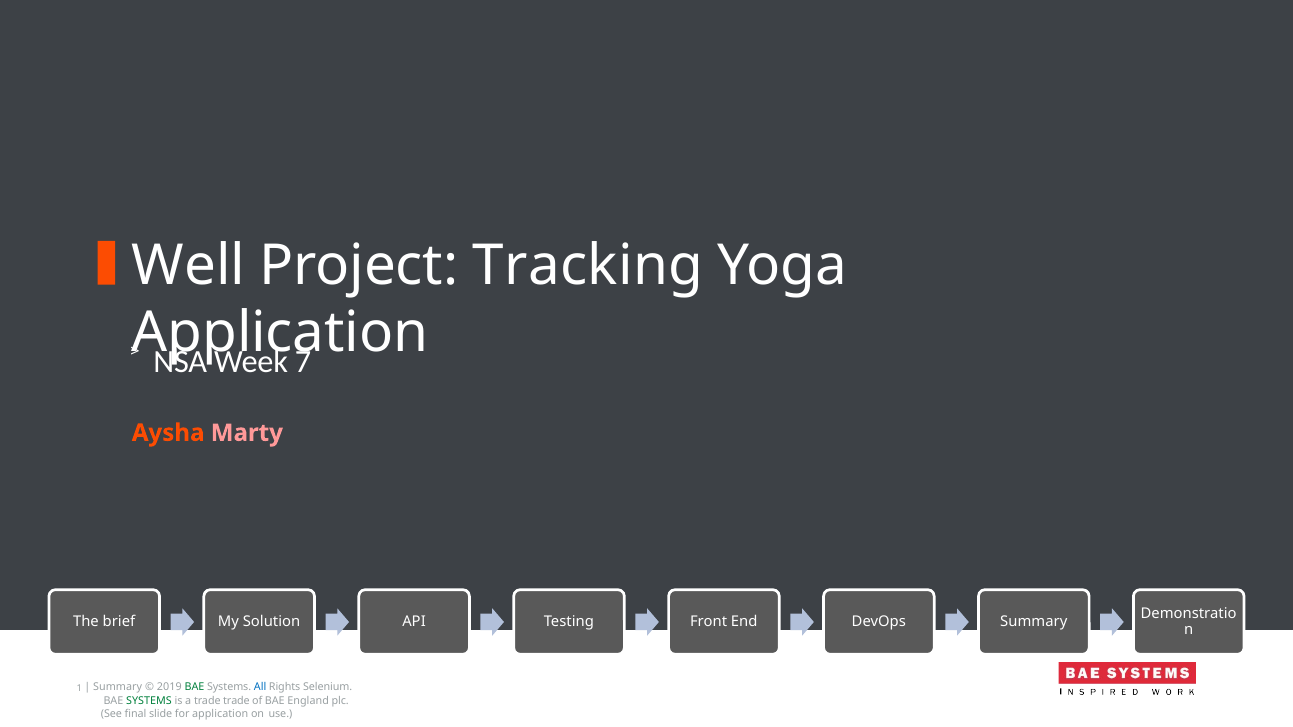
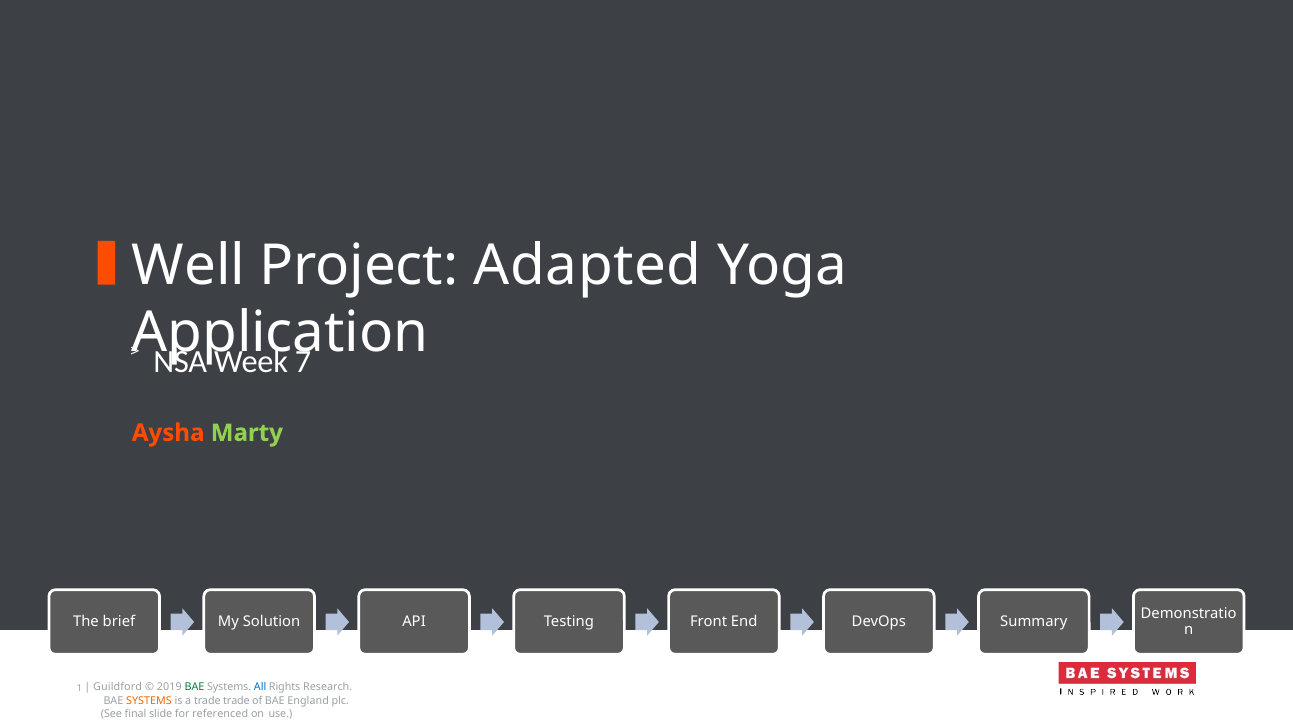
Tracking: Tracking -> Adapted (588, 266)
Marty colour: pink -> light green (247, 433)
Summary: Summary -> Guildford (118, 688)
Selenium: Selenium -> Research (328, 688)
SYSTEMS colour: green -> orange (149, 702)
for application: application -> referenced (220, 714)
